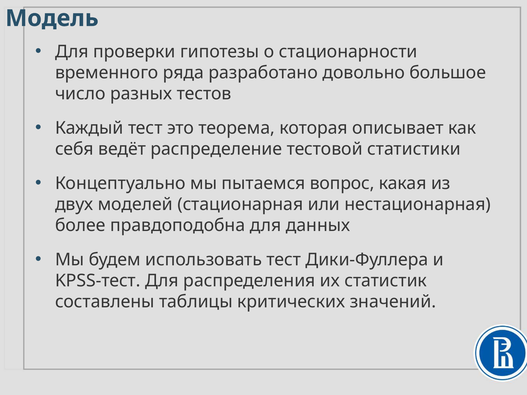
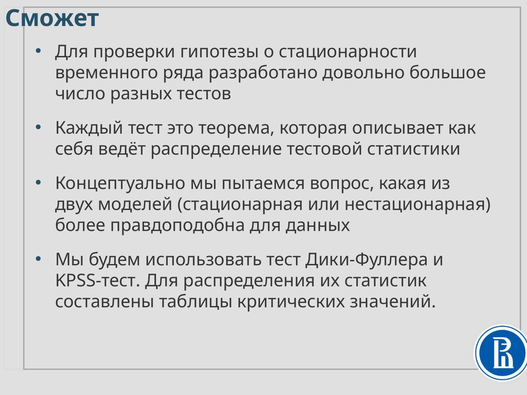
Модель: Модель -> Сможет (52, 18)
